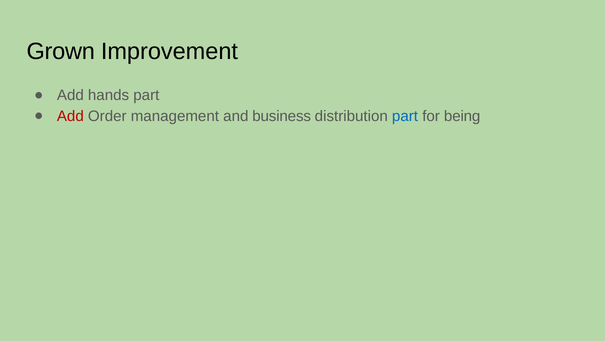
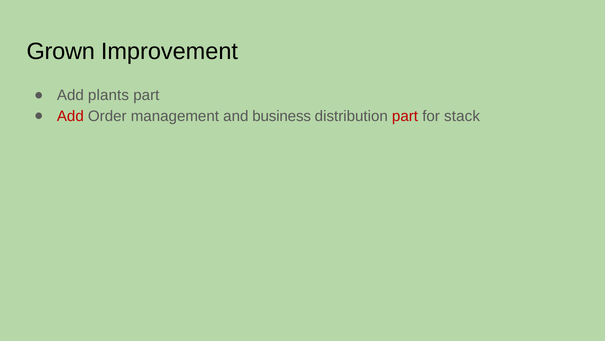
hands: hands -> plants (108, 95)
part colour: blue -> red (405, 116)
being: being -> stack (462, 116)
